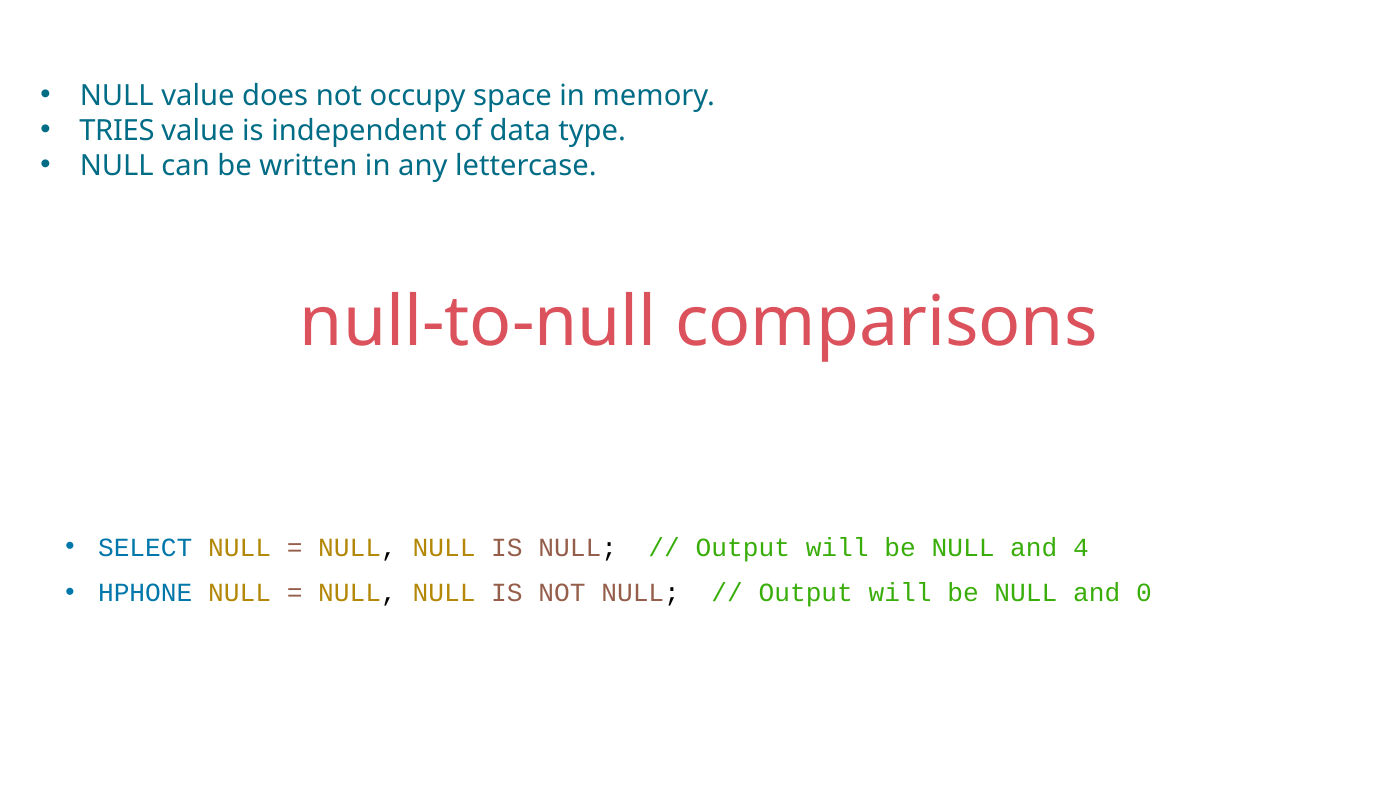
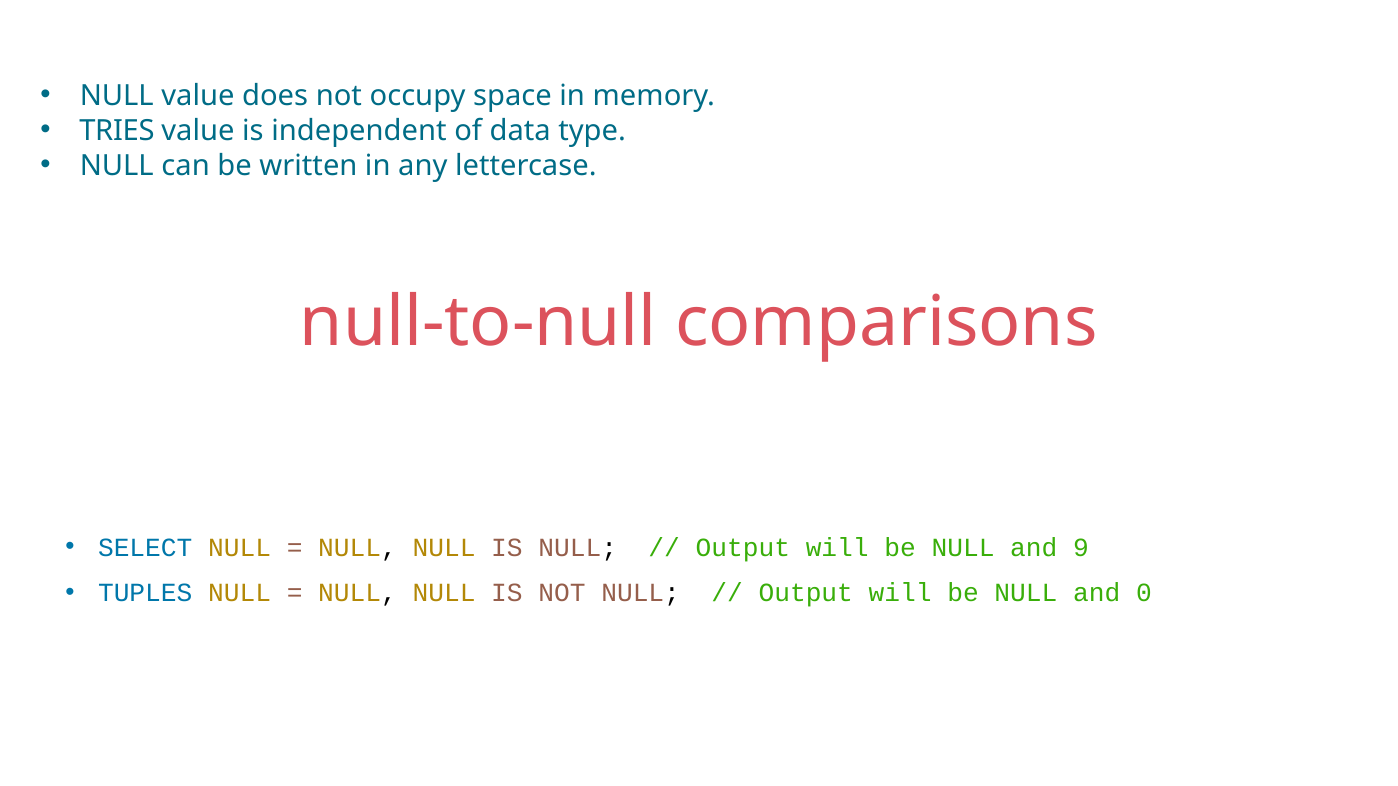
4: 4 -> 9 (1081, 548)
HPHONE: HPHONE -> TUPLES (145, 593)
